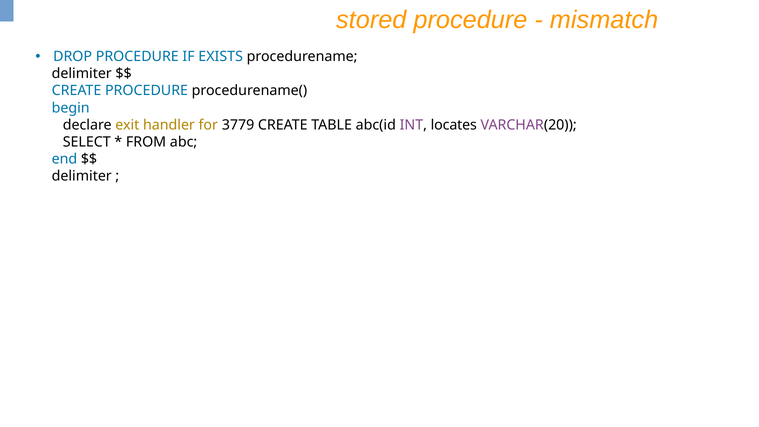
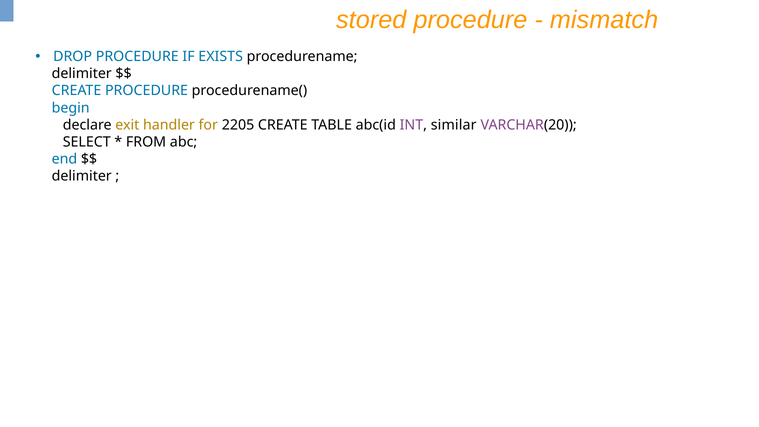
3779: 3779 -> 2205 (238, 125)
locates: locates -> similar (454, 125)
